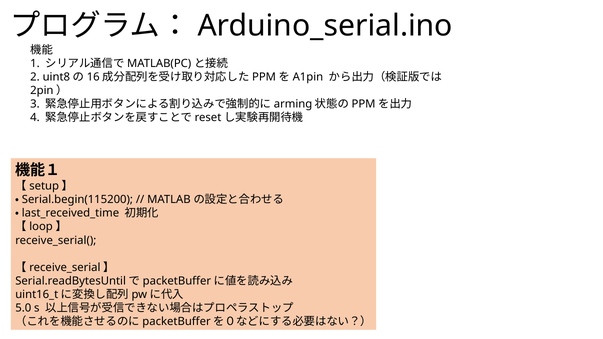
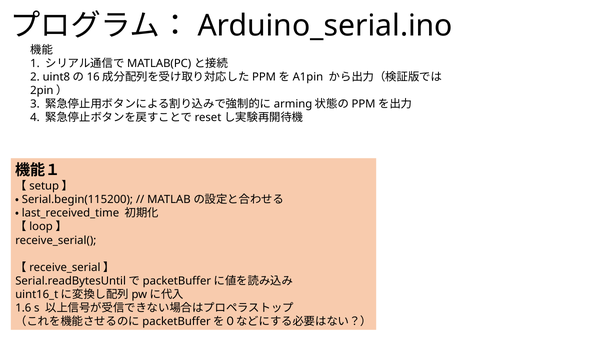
5.0: 5.0 -> 1.6 (23, 308)
